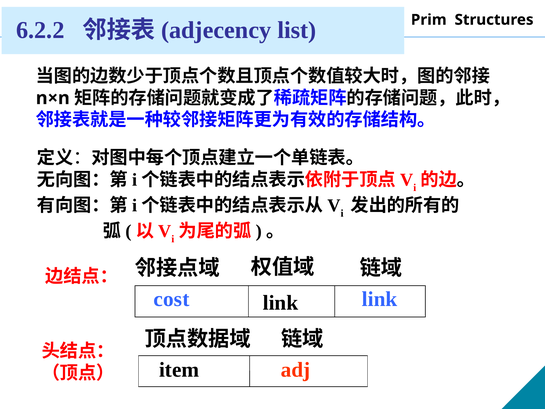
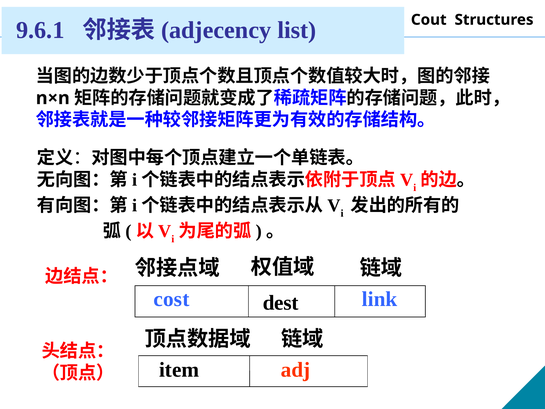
Prim: Prim -> Cout (429, 20)
6.2.2: 6.2.2 -> 9.6.1 (40, 30)
link: link -> dest (281, 303)
